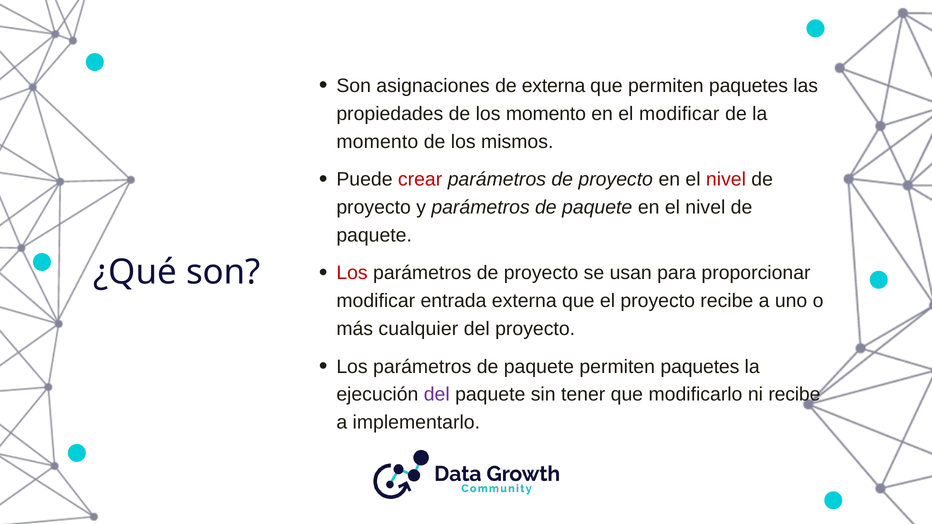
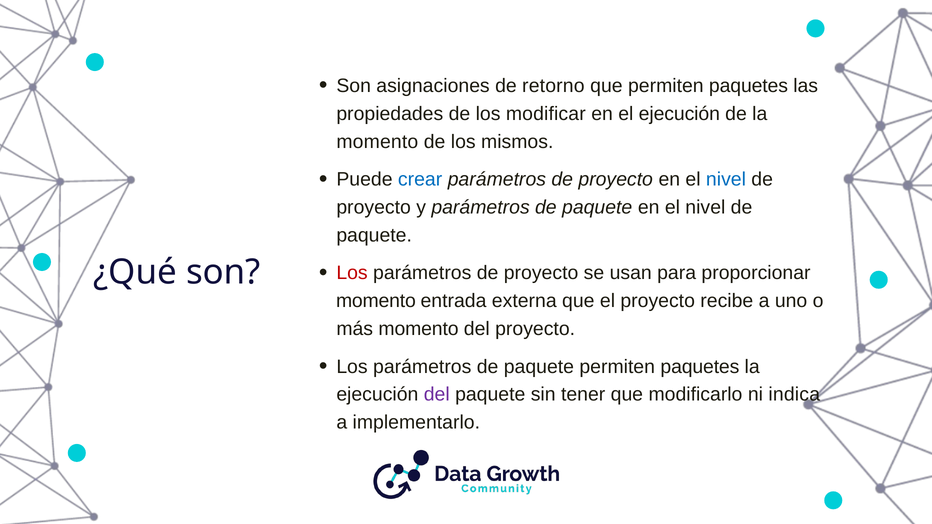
de externa: externa -> retorno (553, 86)
los momento: momento -> modificar (546, 114)
el modificar: modificar -> ejecución (679, 114)
crear colour: red -> blue (420, 180)
nivel colour: red -> blue (726, 180)
modificar: modificar -> momento (376, 301)
más cualquier: cualquier -> momento (419, 329)
ni recibe: recibe -> indica (794, 395)
